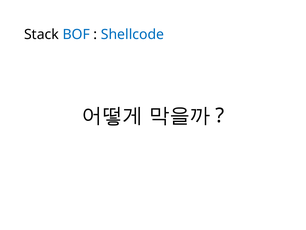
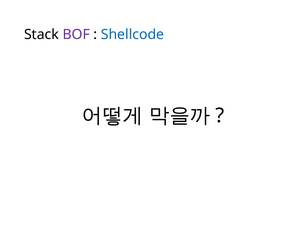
BOF colour: blue -> purple (76, 34)
